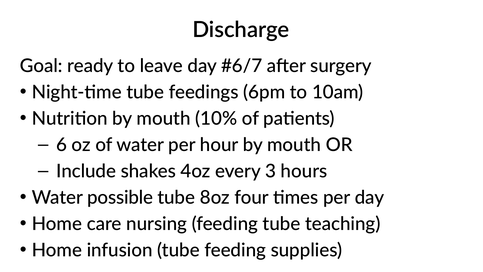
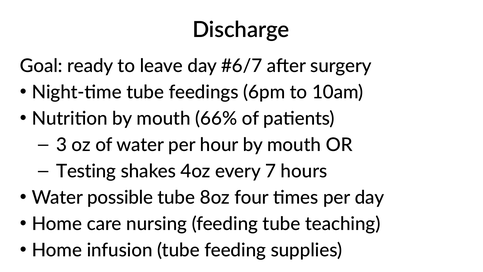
10%: 10% -> 66% (216, 118)
6: 6 -> 3 (62, 145)
Include: Include -> Testing (86, 171)
3: 3 -> 7 (271, 171)
